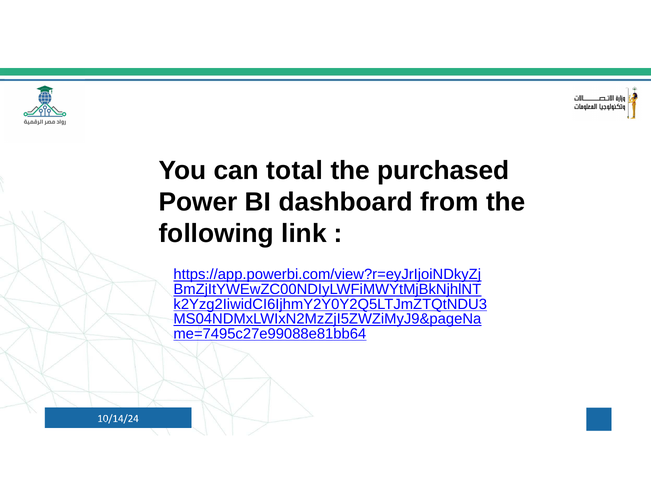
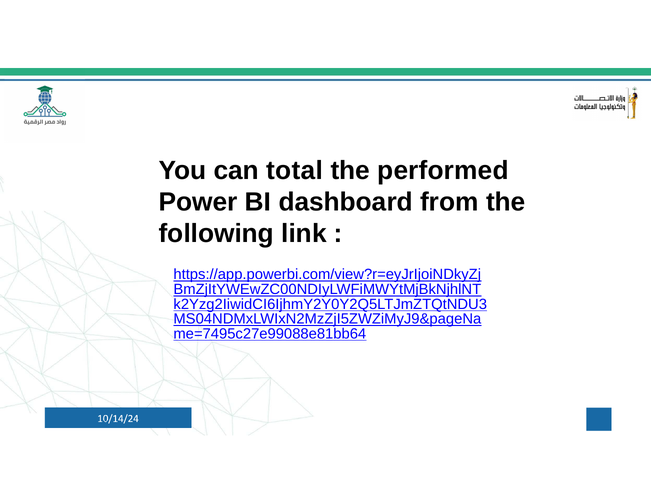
purchased: purchased -> performed (443, 170)
